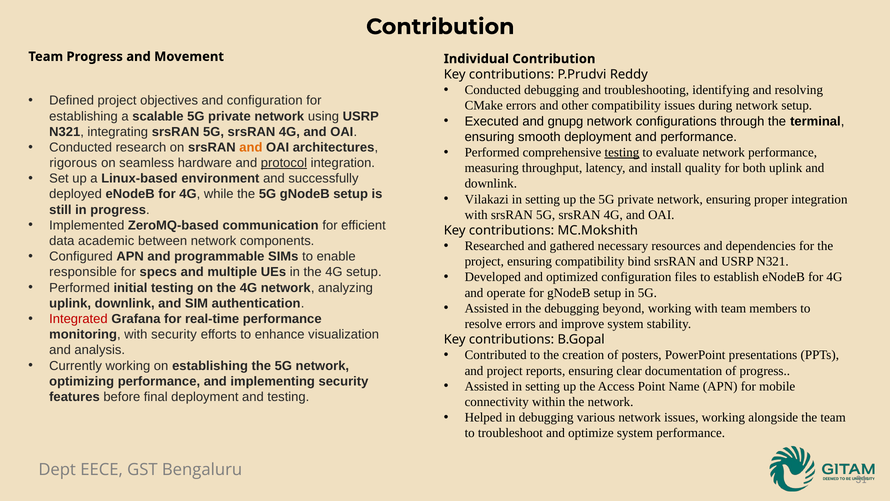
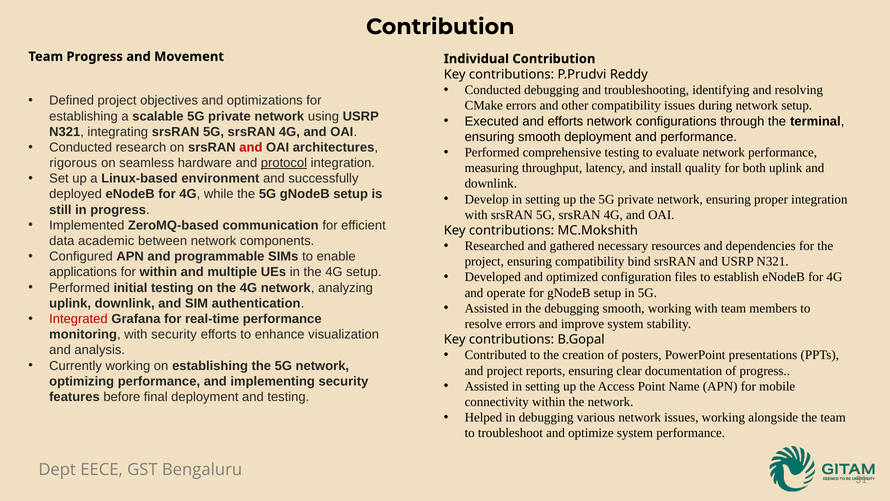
and configuration: configuration -> optimizations (265, 101)
and gnupg: gnupg -> efforts (565, 121)
and colour: orange -> red (251, 147)
testing underline: present -> none (622, 152)
Vilakazi: Vilakazi -> Develop (487, 199)
responsible: responsible -> applications (83, 272)
for specs: specs -> within (158, 272)
debugging beyond: beyond -> smooth (624, 308)
